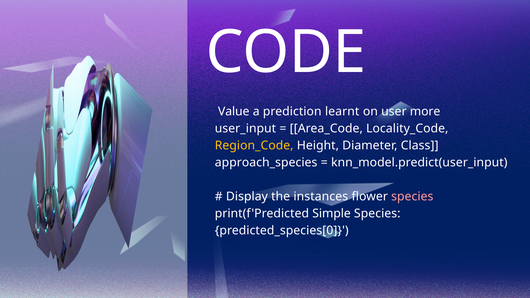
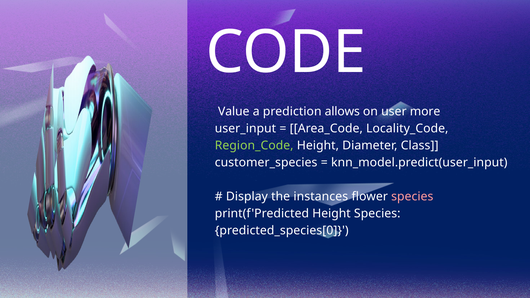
learnt: learnt -> allows (342, 111)
Region_Code colour: yellow -> light green (254, 145)
approach_species: approach_species -> customer_species (266, 163)
print(f'Predicted Simple: Simple -> Height (331, 214)
